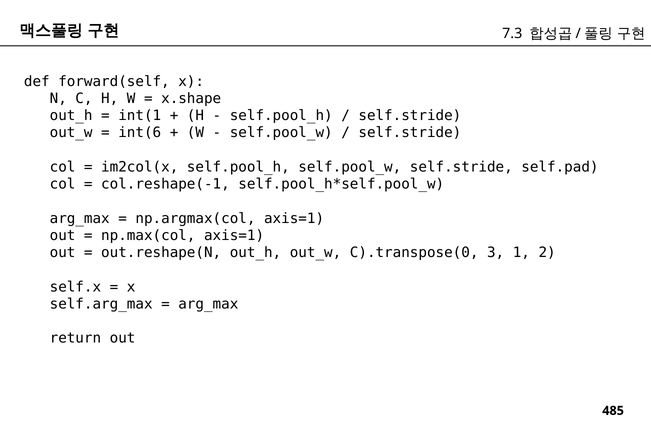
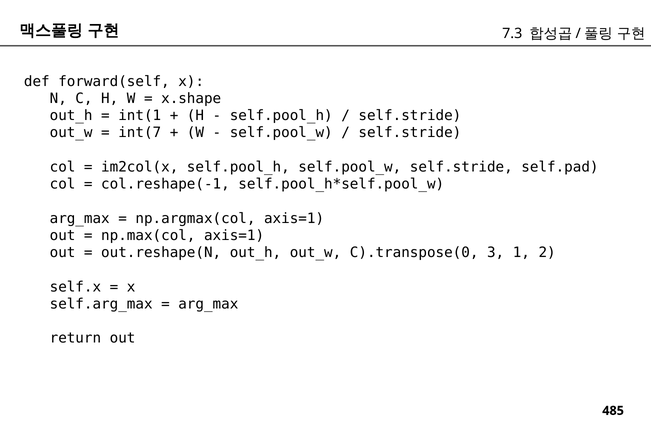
int(6: int(6 -> int(7 (140, 133)
